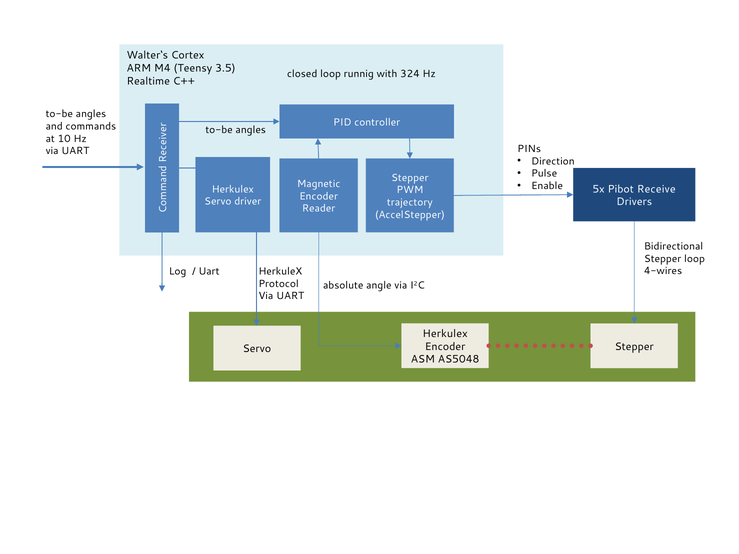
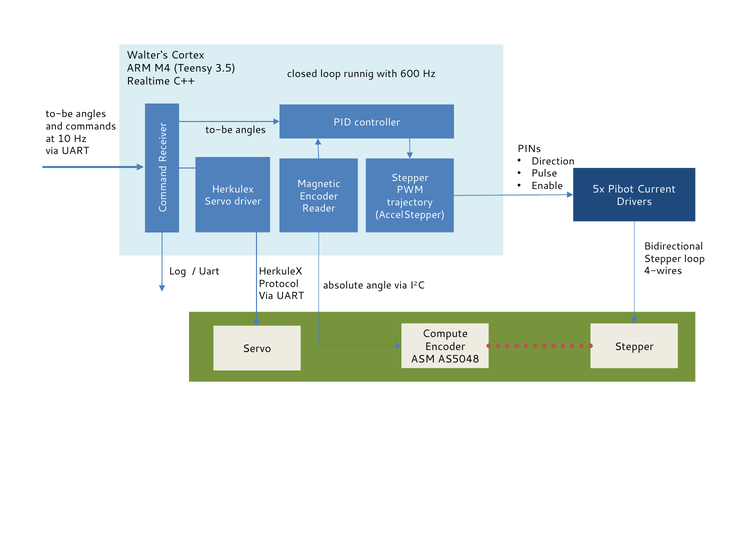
324: 324 -> 600 (410, 74)
Receive: Receive -> Current (656, 189)
Herkulex: Herkulex -> Compute (445, 334)
